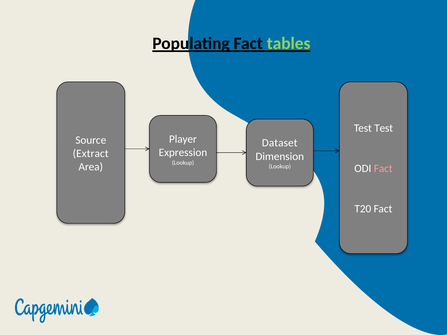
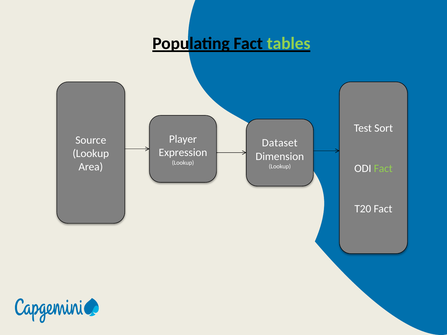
Test Test: Test -> Sort (384, 128)
Extract: Extract -> Lookup (91, 154)
Fact colour: pink -> light green (383, 169)
